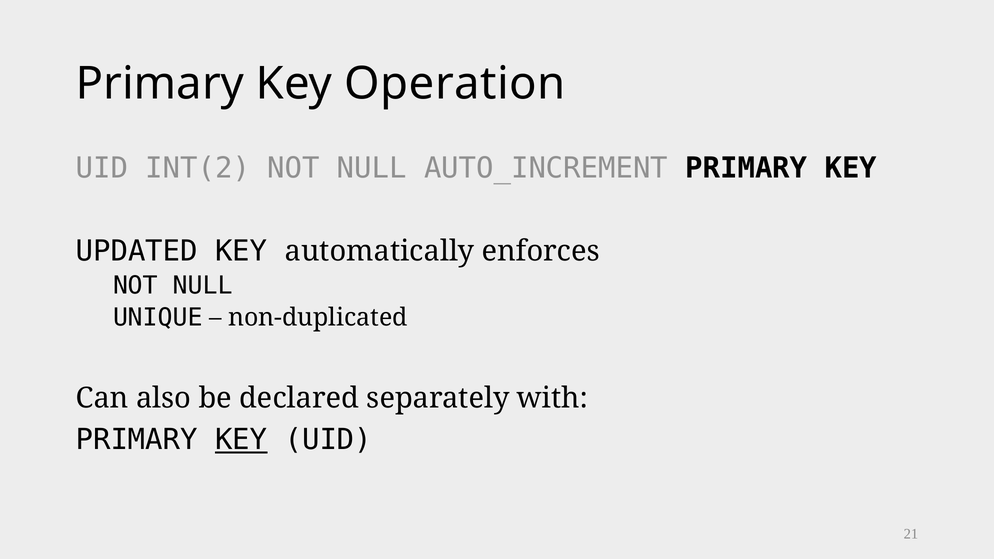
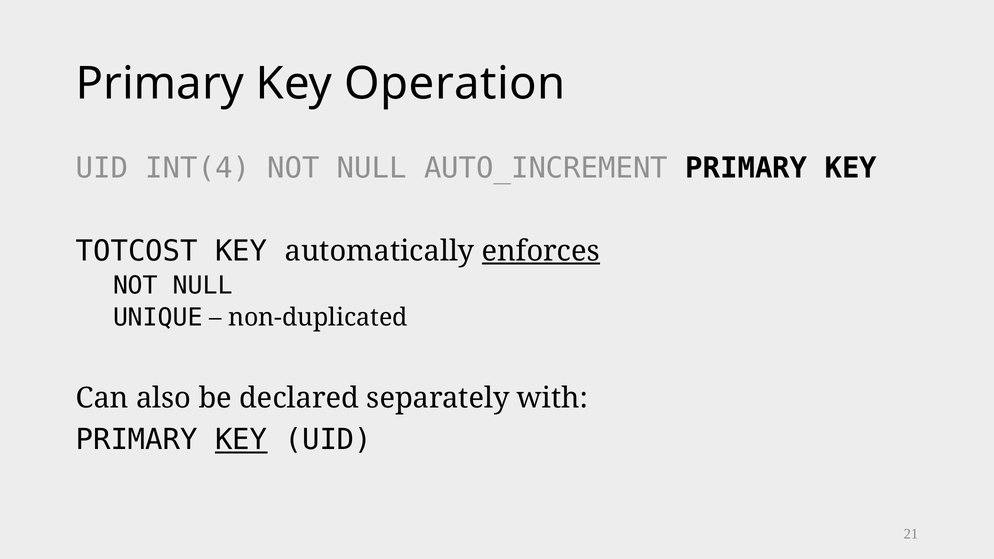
INT(2: INT(2 -> INT(4 (198, 168)
UPDATED: UPDATED -> TOTCOST (137, 251)
enforces underline: none -> present (541, 251)
